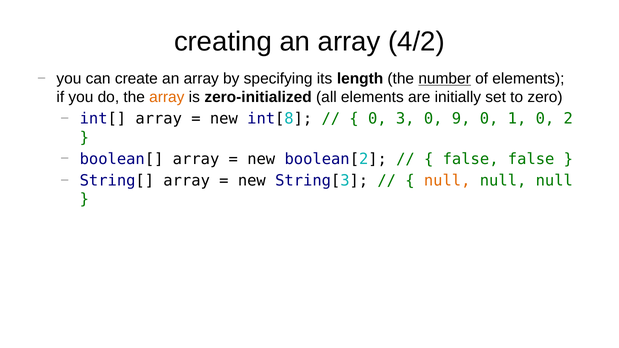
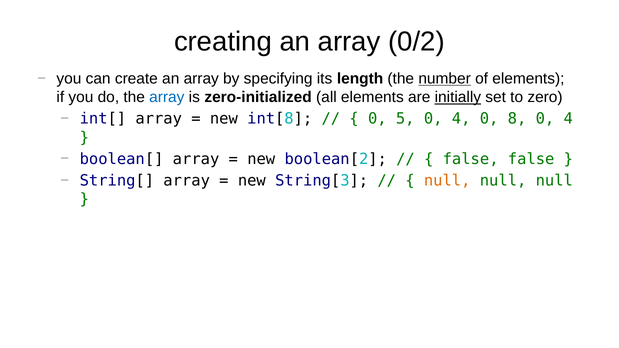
4/2: 4/2 -> 0/2 (416, 42)
array colour: orange -> blue (167, 97)
initially underline: none -> present (458, 97)
3: 3 -> 5 (405, 119)
9: 9 -> 4 (461, 119)
1: 1 -> 8 (517, 119)
2: 2 -> 4 (568, 119)
